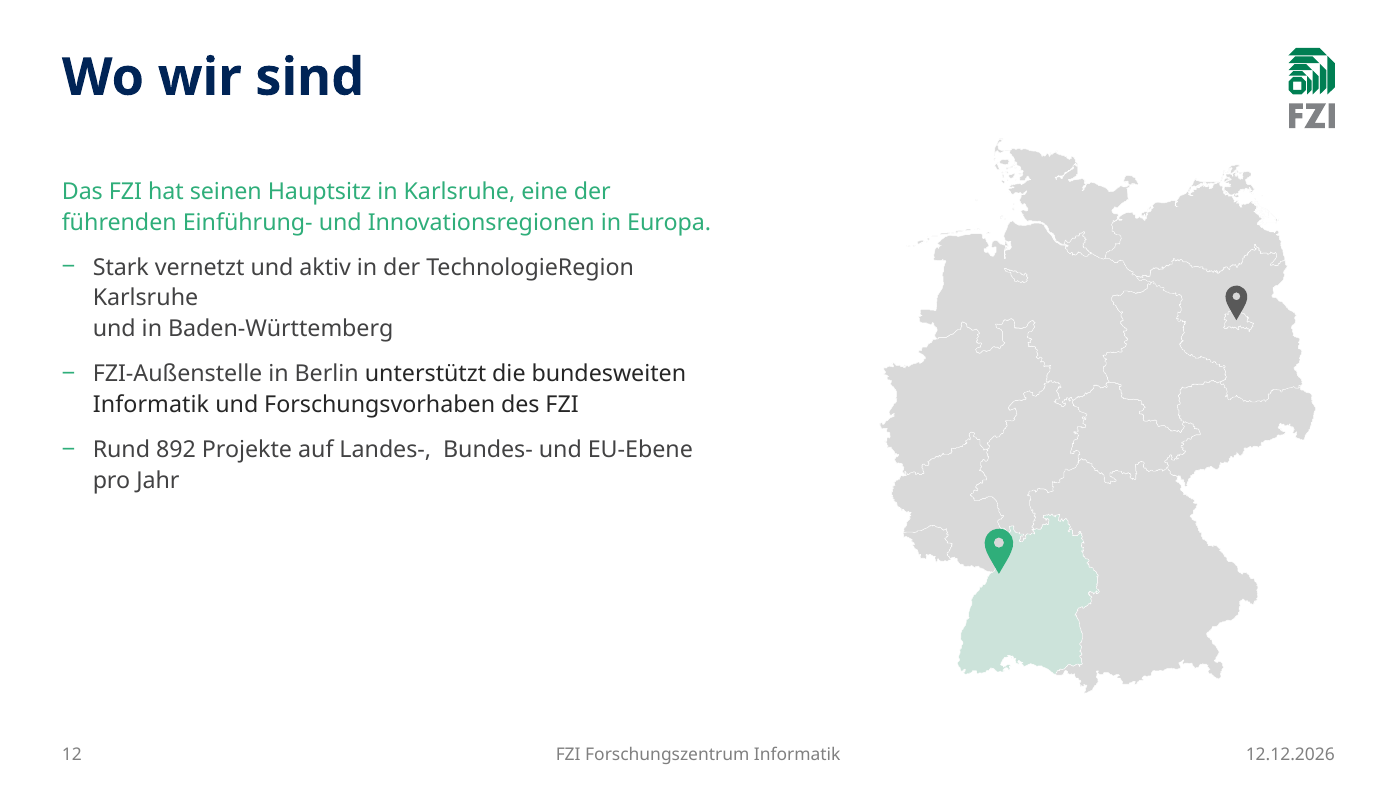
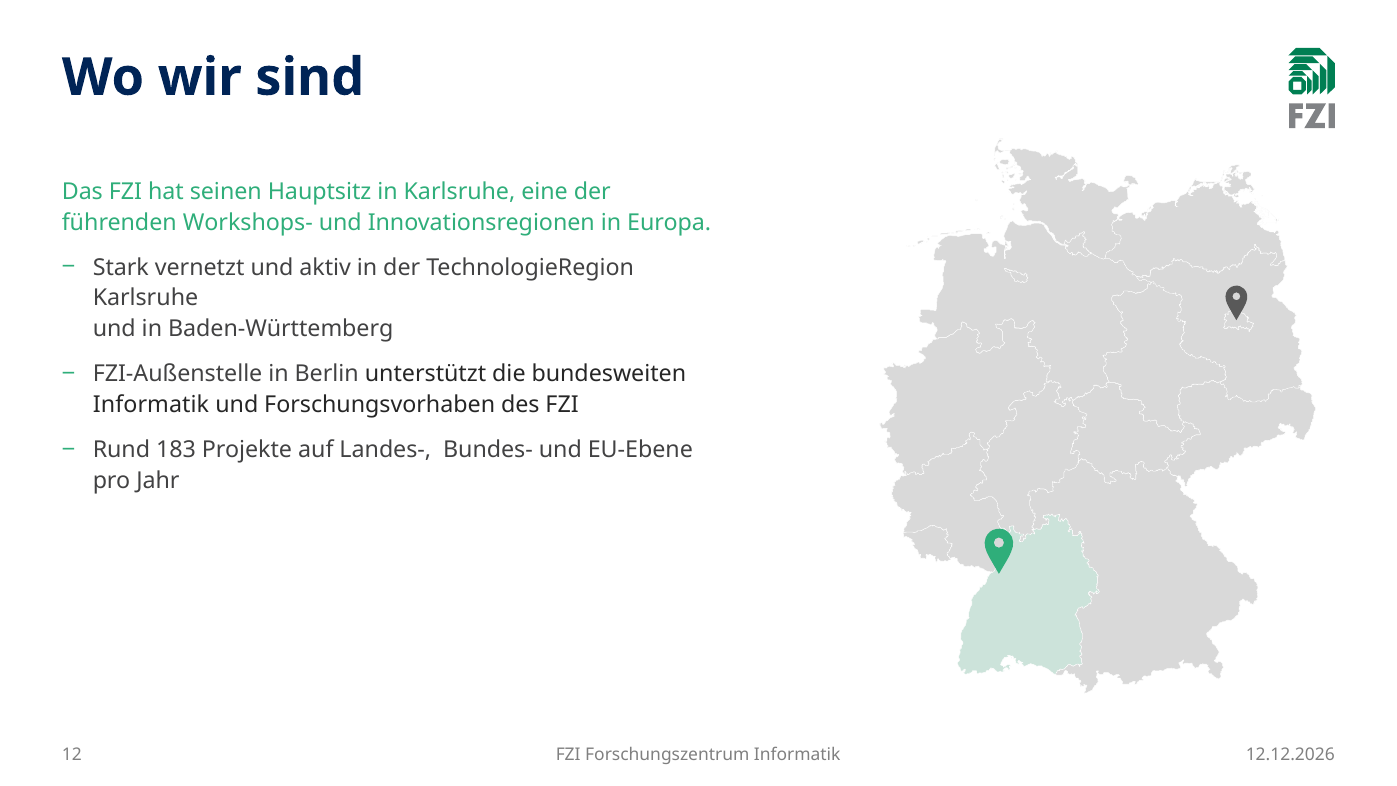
Einführung-: Einführung- -> Workshops- (248, 222)
892: 892 -> 183 (176, 450)
